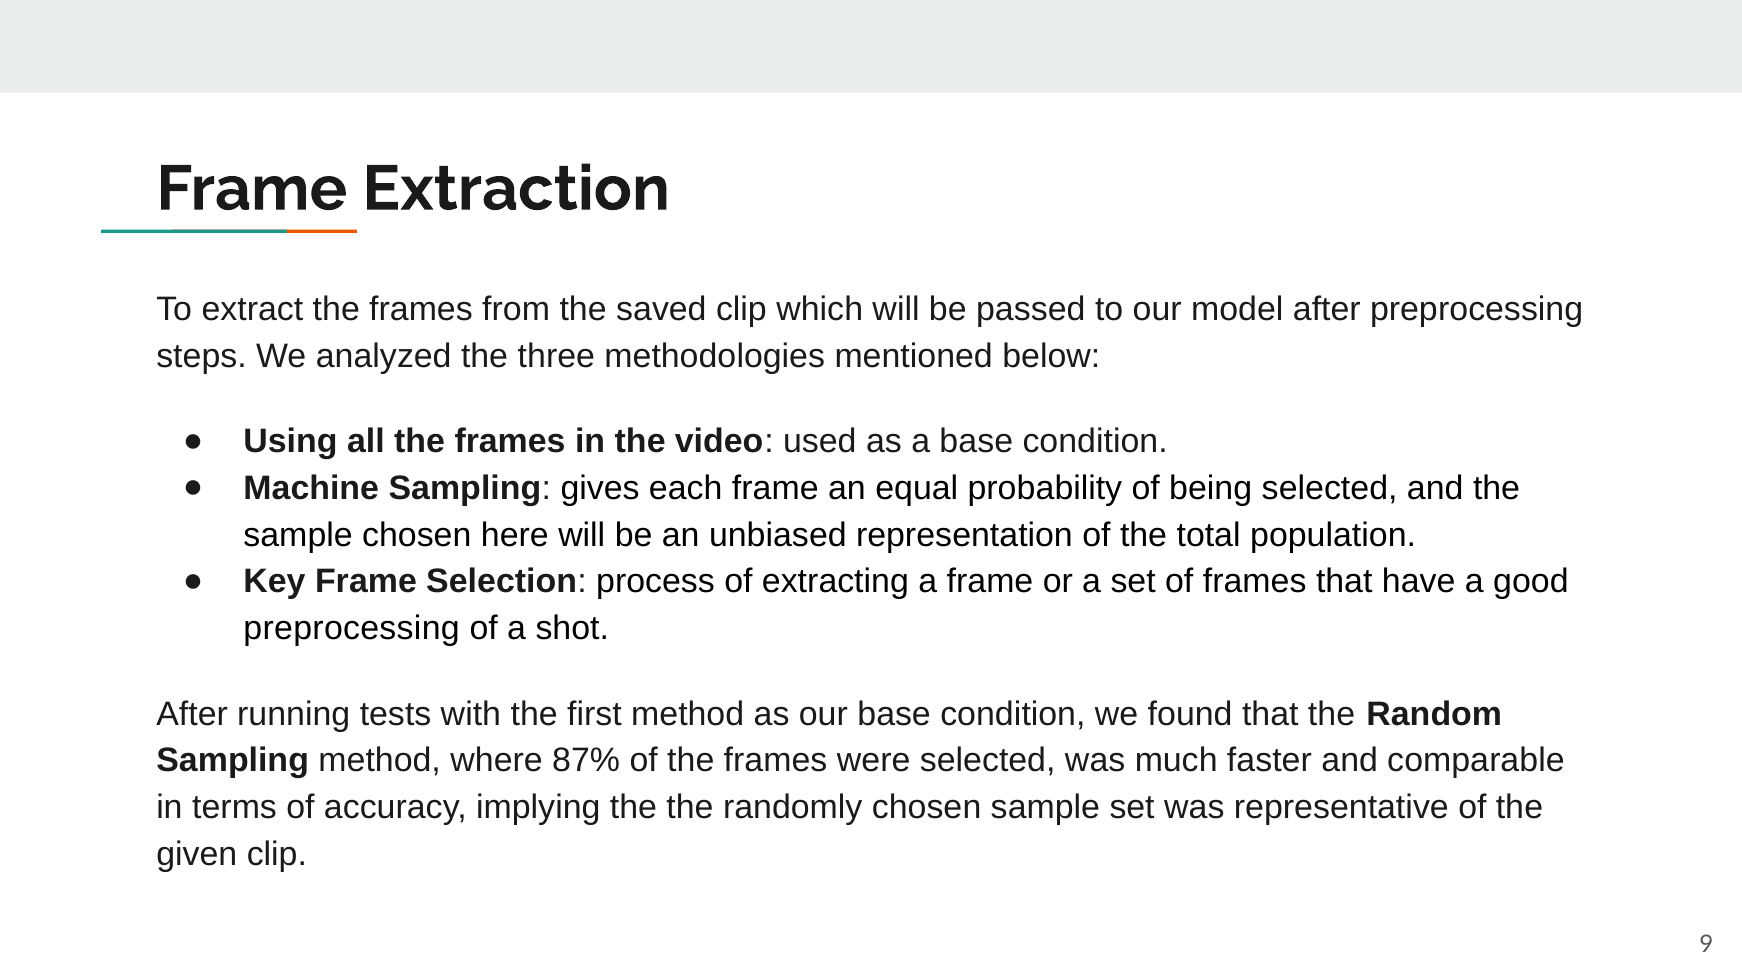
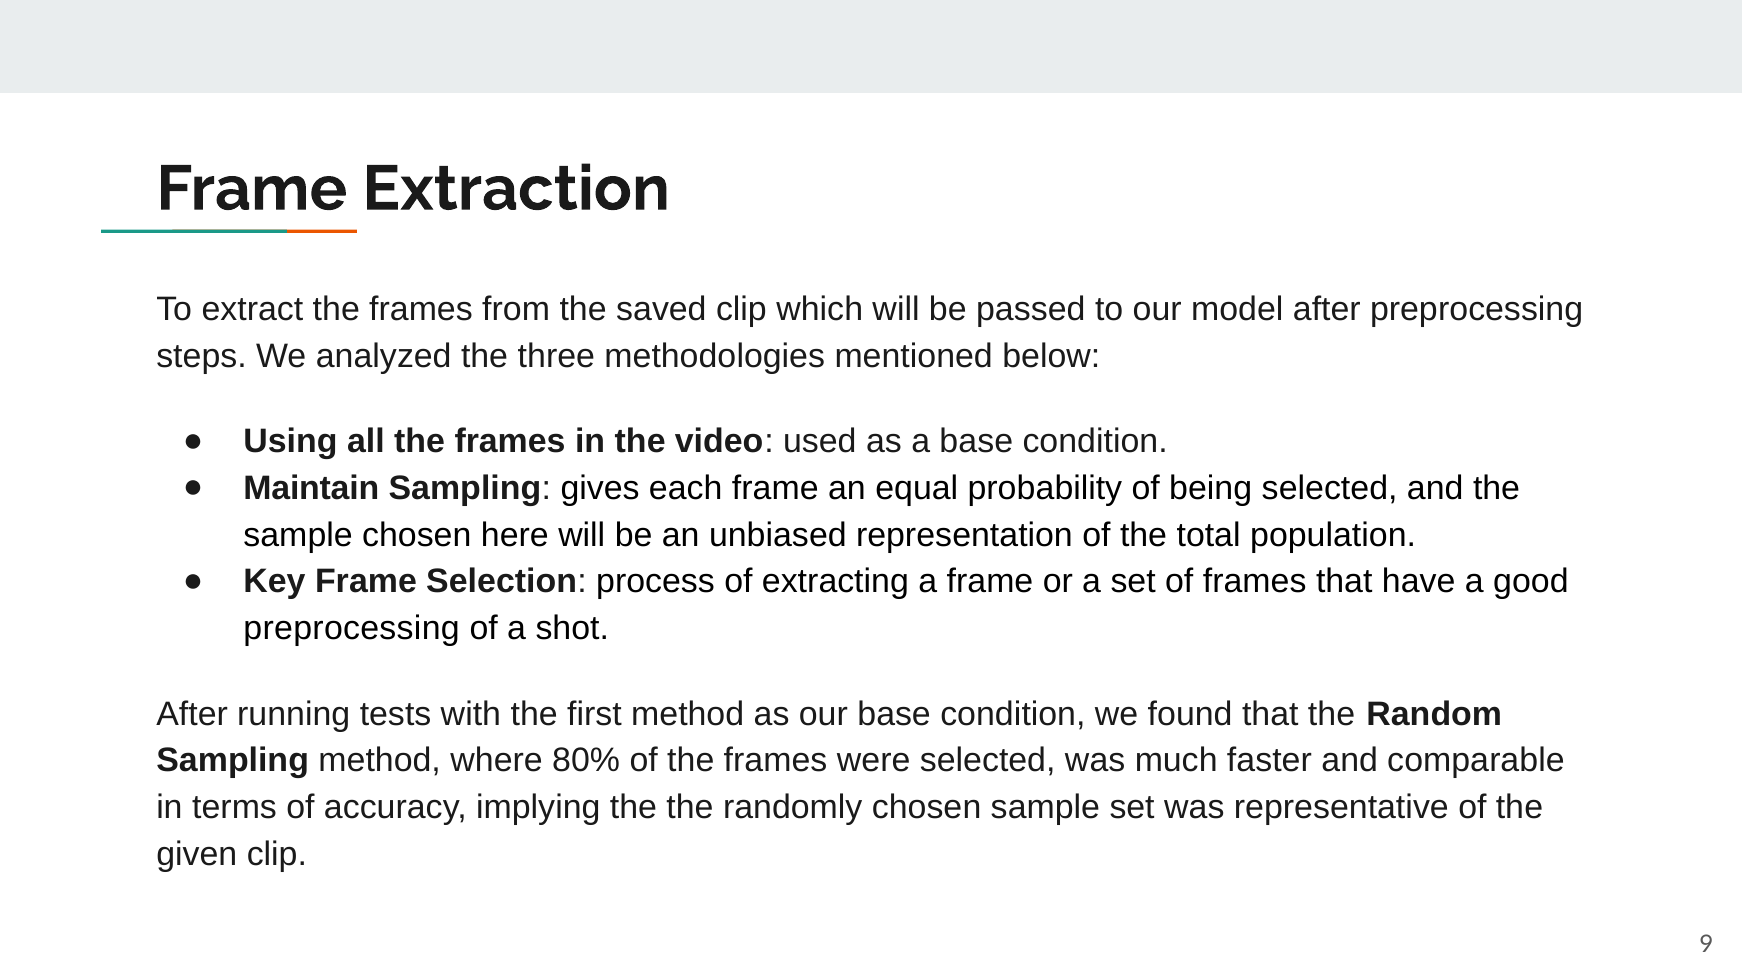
Machine: Machine -> Maintain (311, 488)
87%: 87% -> 80% (586, 761)
